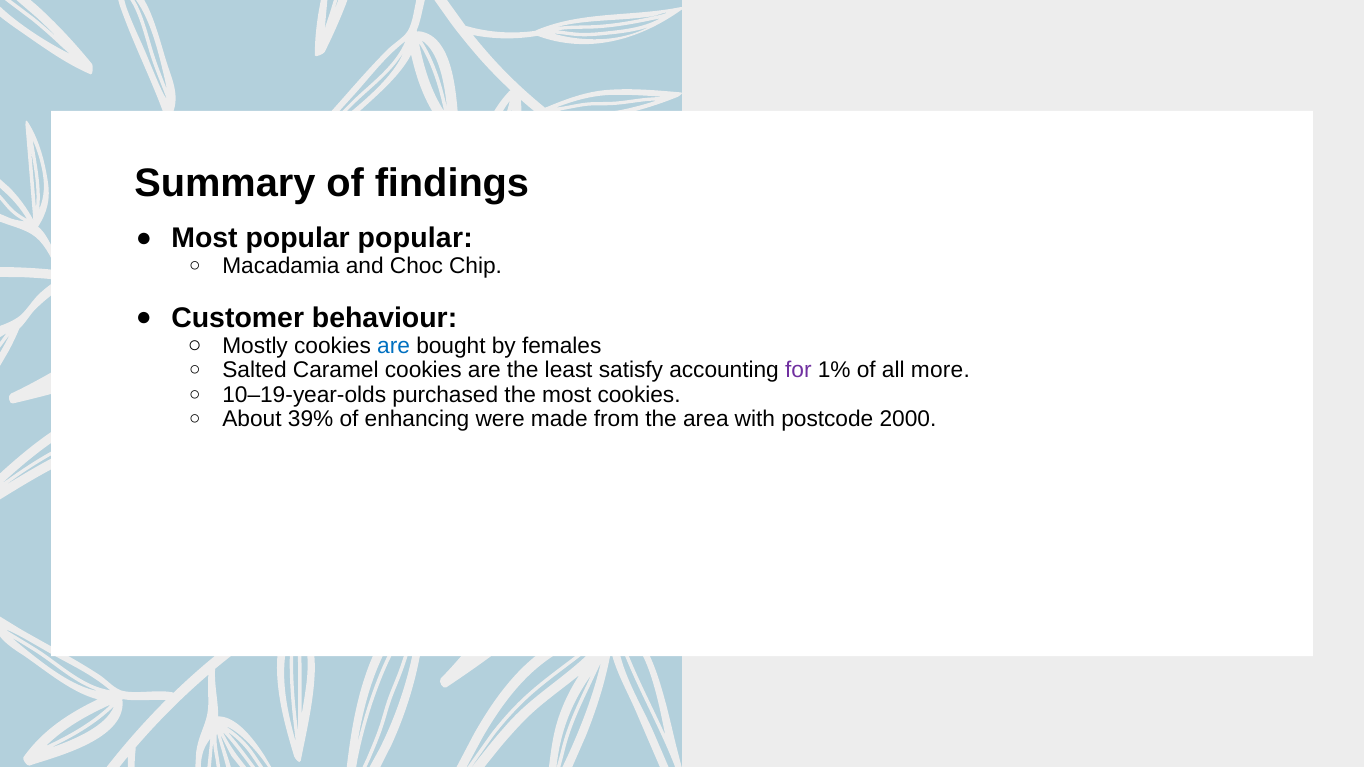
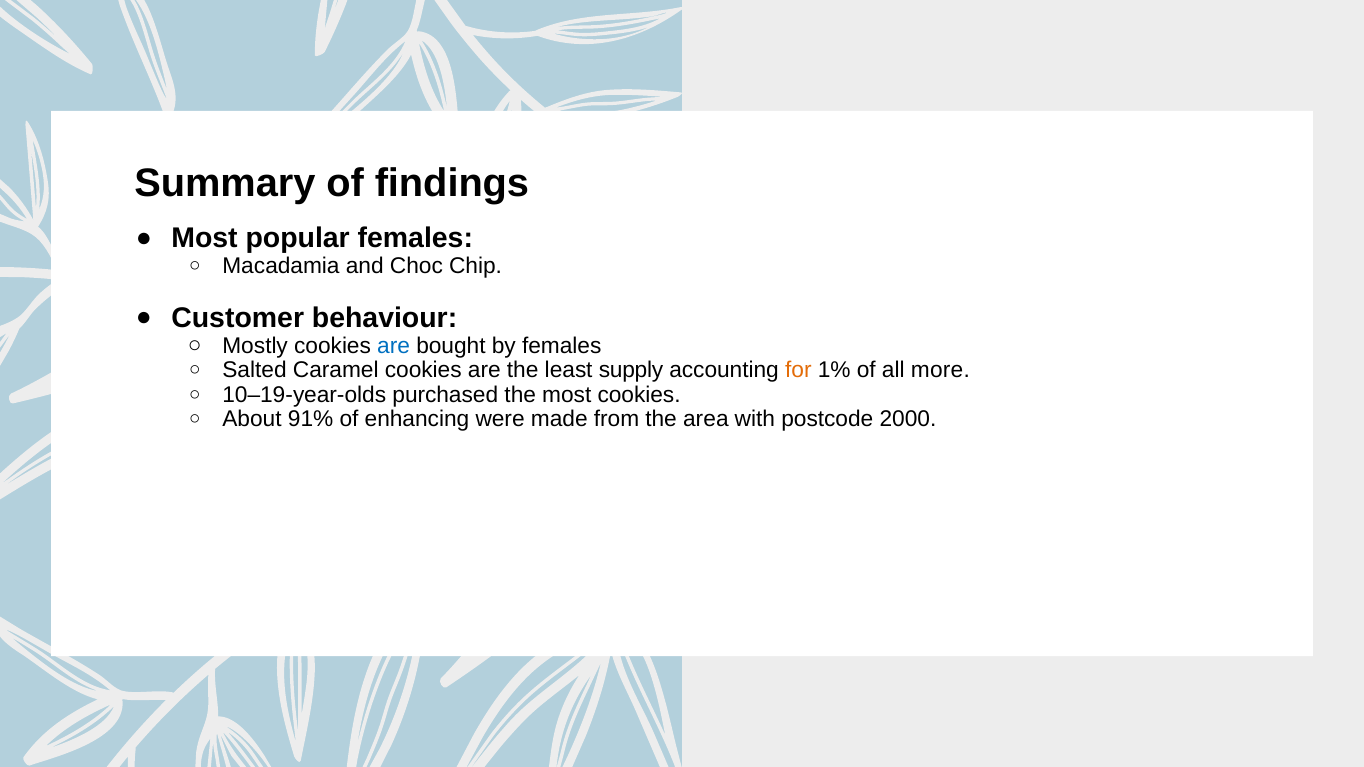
popular popular: popular -> females (415, 239)
satisfy: satisfy -> supply (631, 370)
for colour: purple -> orange (798, 370)
39%: 39% -> 91% (311, 419)
